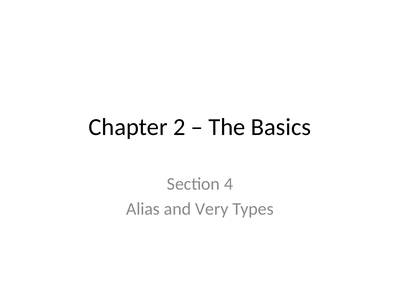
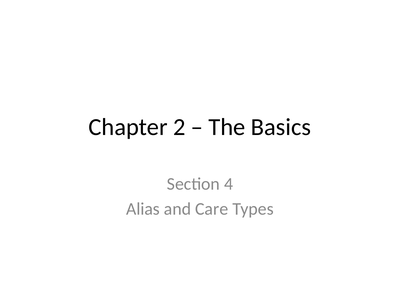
Very: Very -> Care (212, 209)
